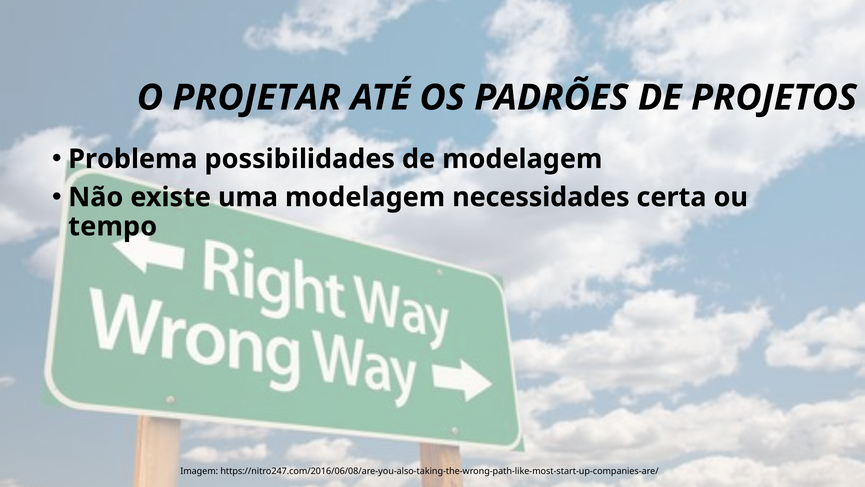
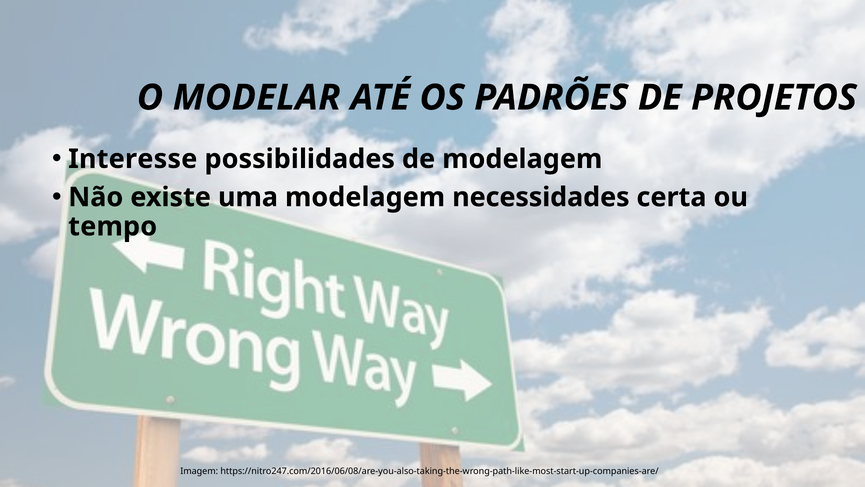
PROJETAR: PROJETAR -> MODELAR (257, 98)
Problema: Problema -> Interesse (133, 159)
